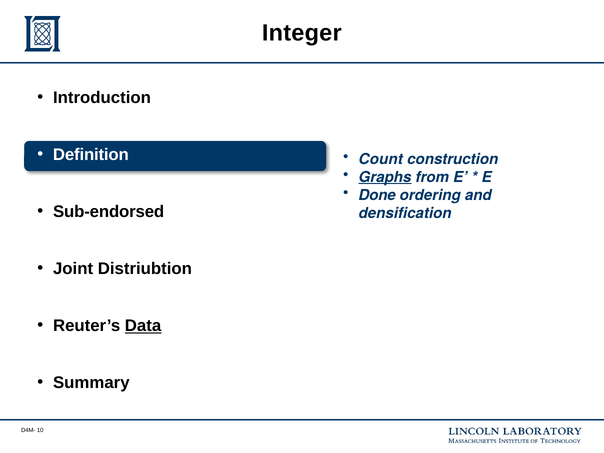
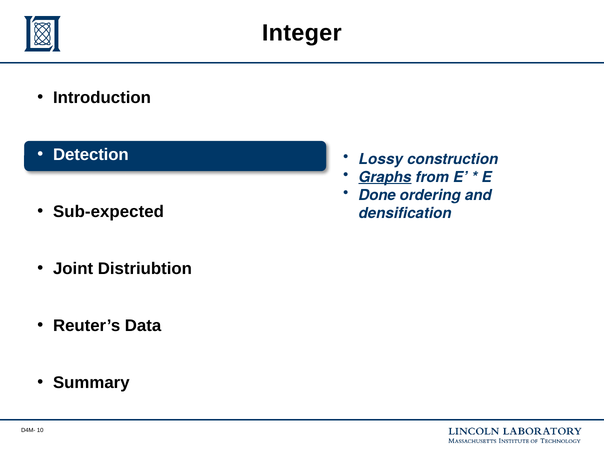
Definition: Definition -> Detection (91, 155)
Count: Count -> Lossy (381, 159)
Sub-endorsed: Sub-endorsed -> Sub-expected (109, 212)
Data underline: present -> none (143, 326)
